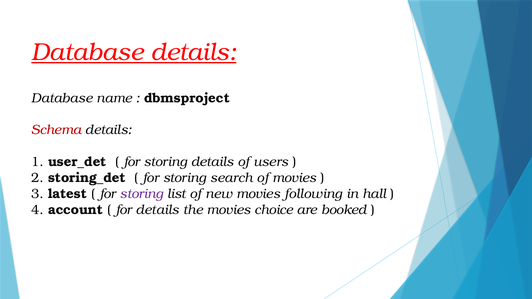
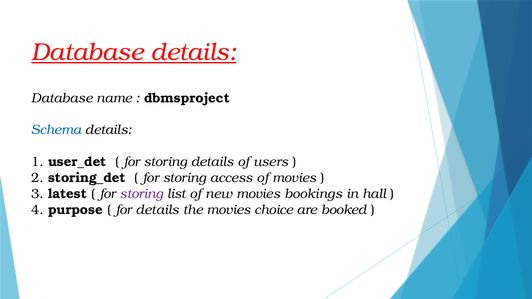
Schema colour: red -> blue (56, 130)
search: search -> access (232, 178)
following: following -> bookings (313, 194)
account: account -> purpose (75, 210)
